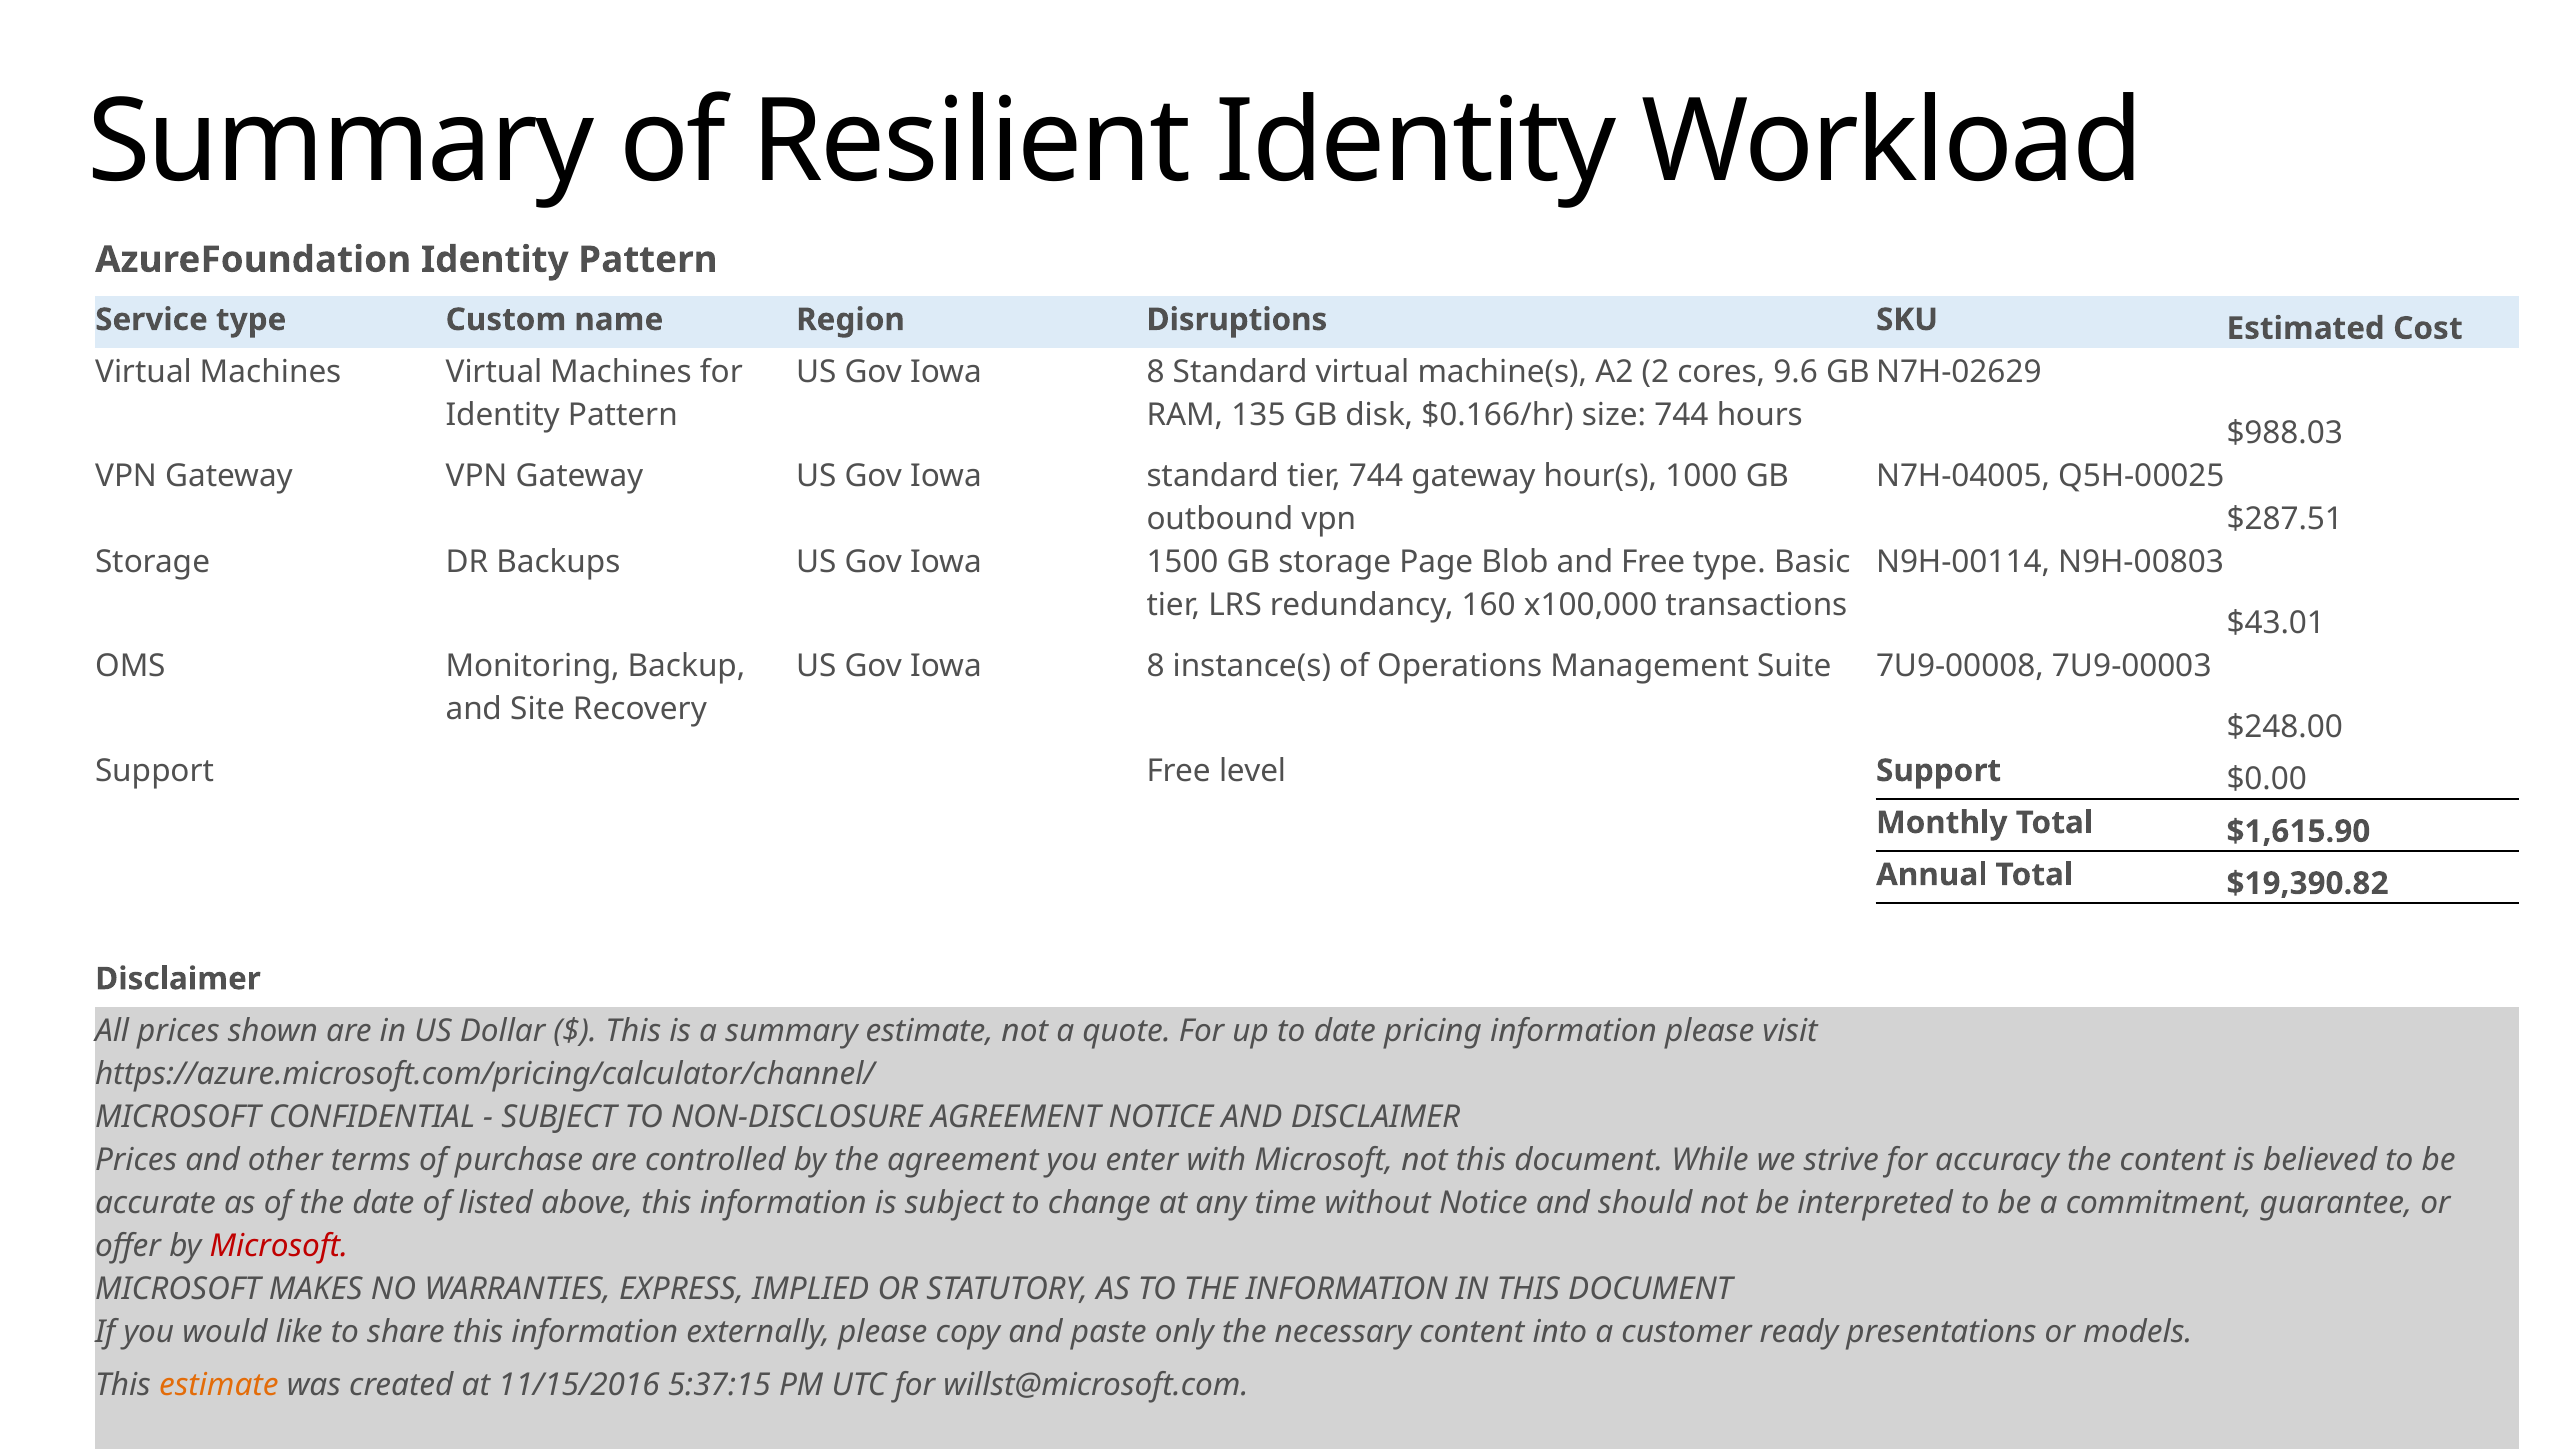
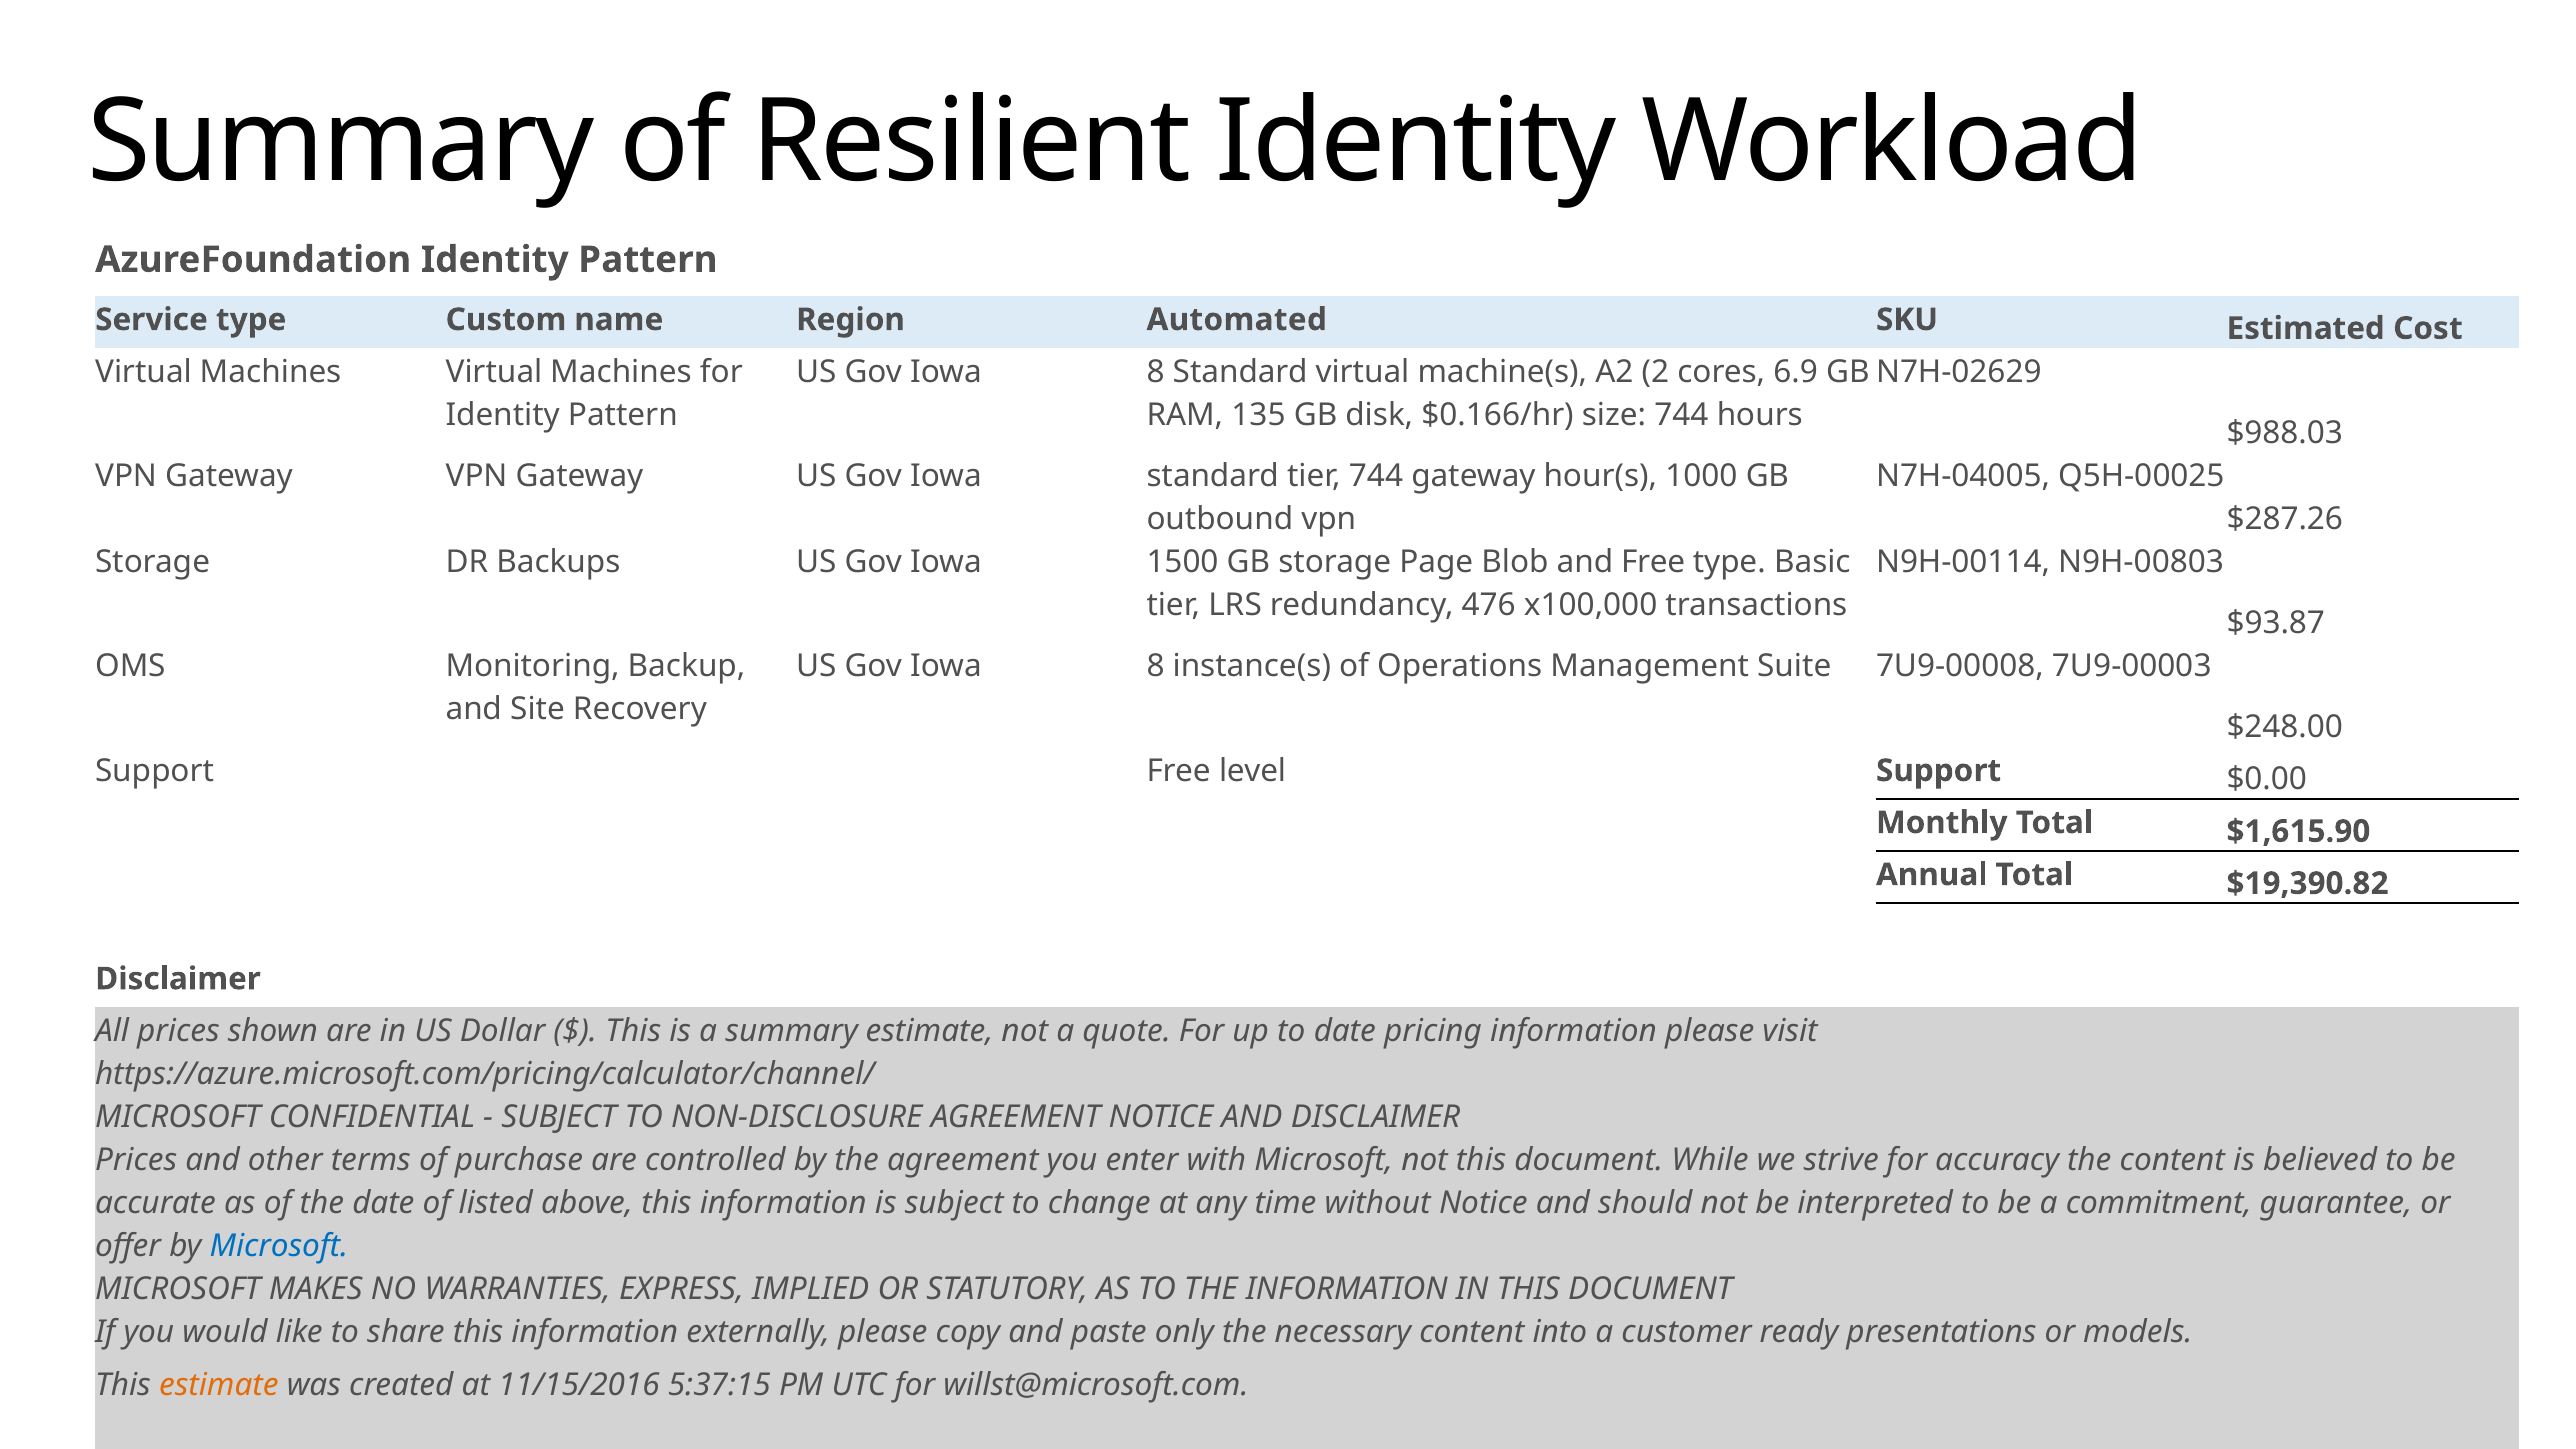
Disruptions: Disruptions -> Automated (1237, 320)
9.6: 9.6 -> 6.9 (1796, 372)
$287.51: $287.51 -> $287.26 (2285, 519)
160: 160 -> 476 (1489, 605)
$43.01: $43.01 -> $93.87 (2276, 623)
Microsoft colour: red -> blue (279, 1246)
